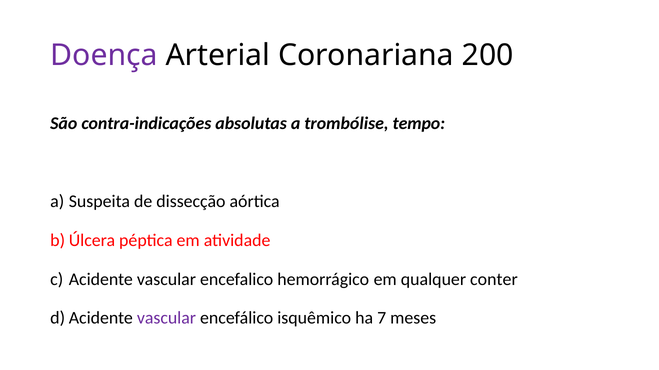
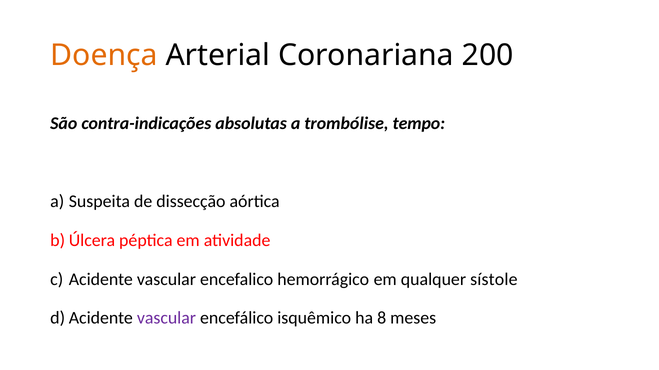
Doença colour: purple -> orange (104, 55)
conter: conter -> sístole (494, 280)
7: 7 -> 8 (382, 319)
